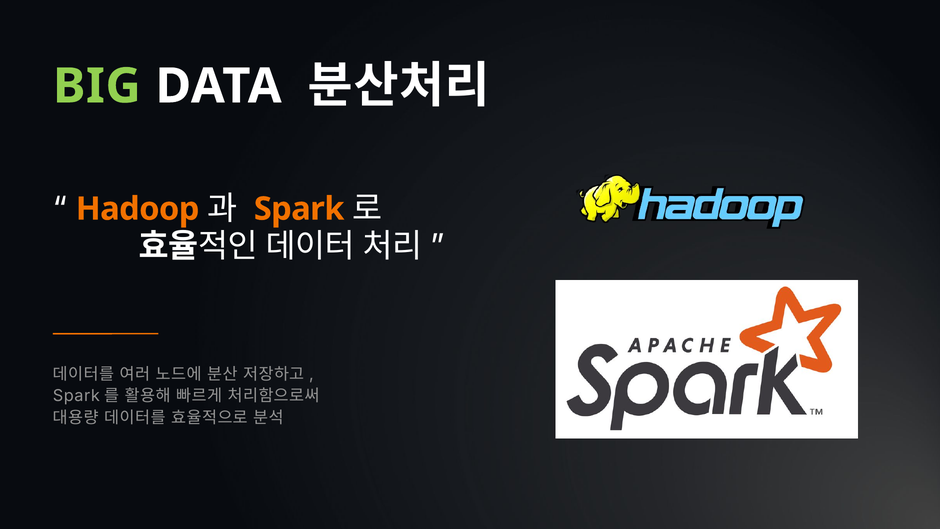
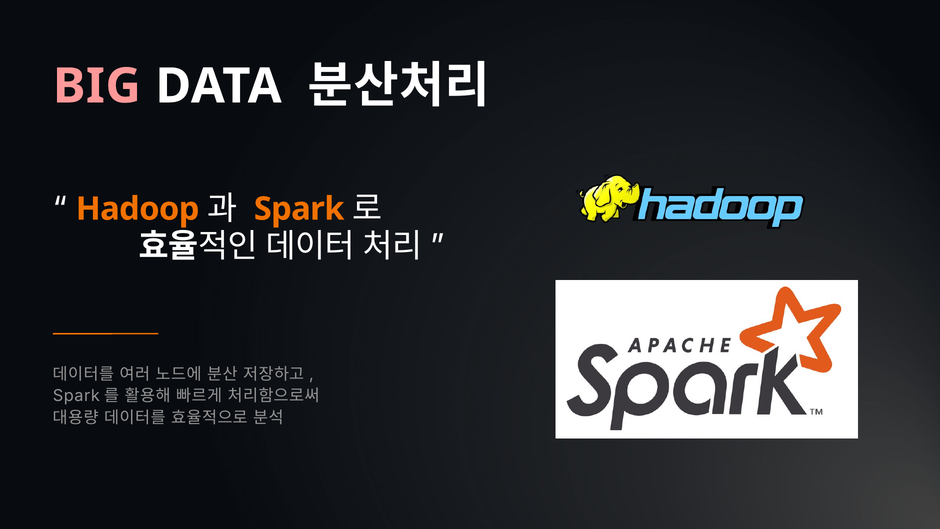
BIG colour: light green -> pink (97, 86)
